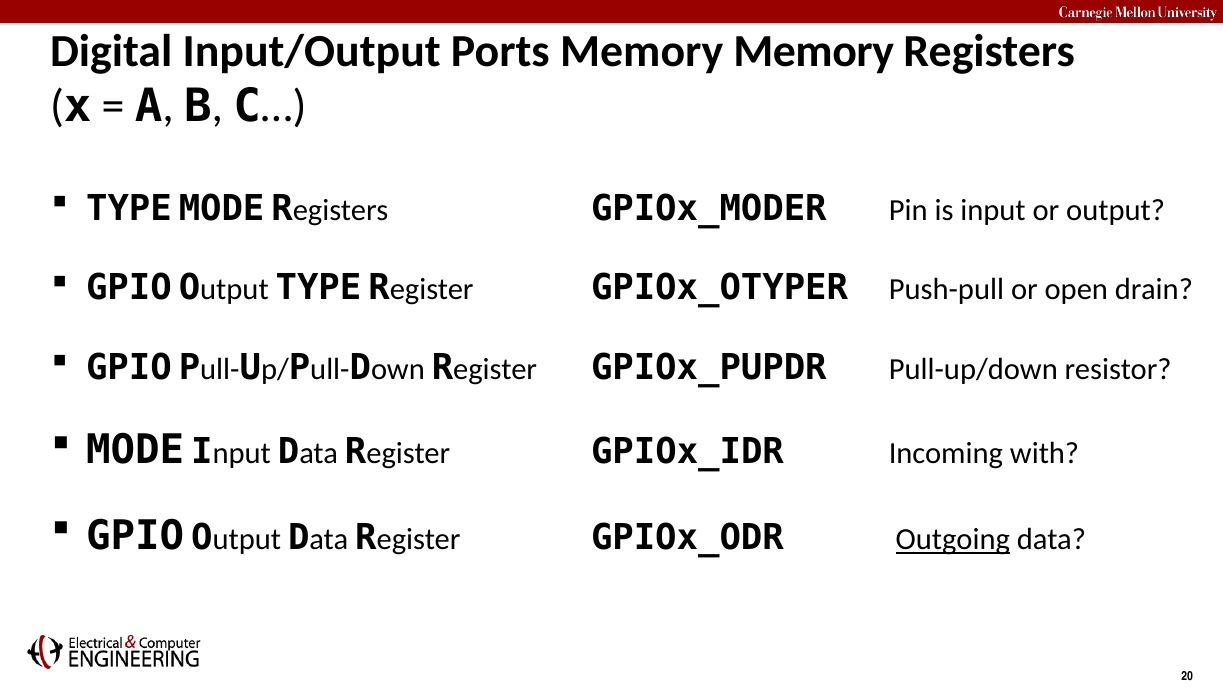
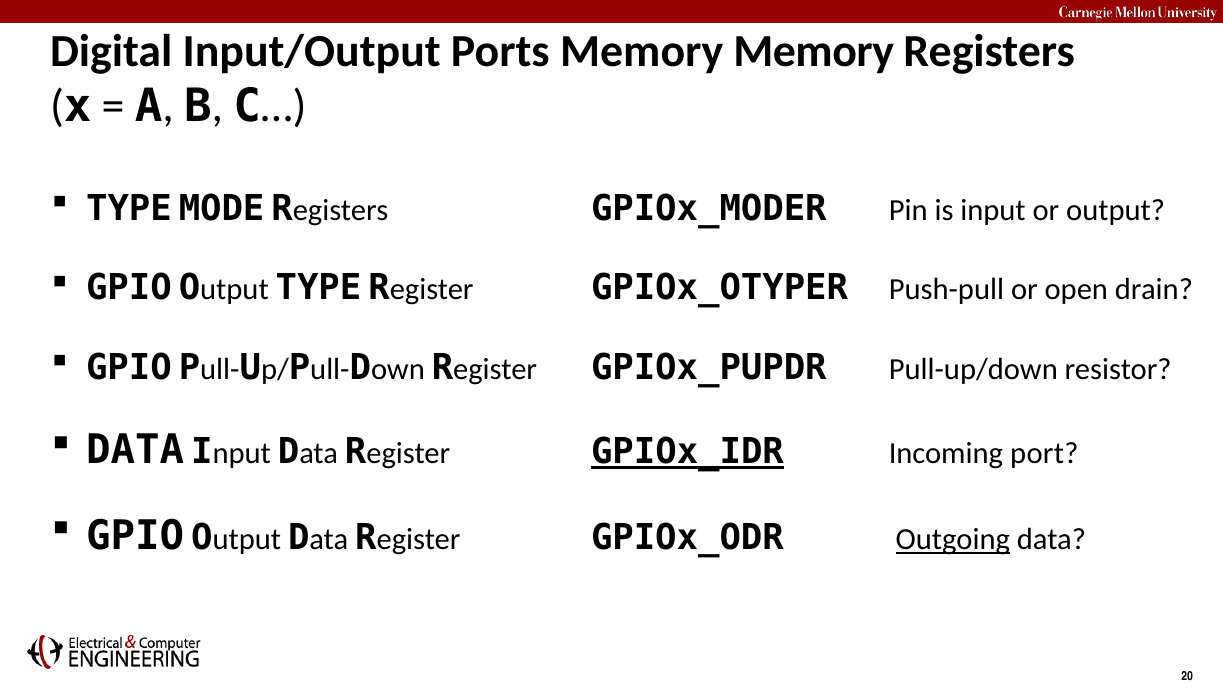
MODE: MODE -> DATA (135, 450)
GPIOx_IDR underline: none -> present (688, 452)
with: with -> port (1044, 454)
